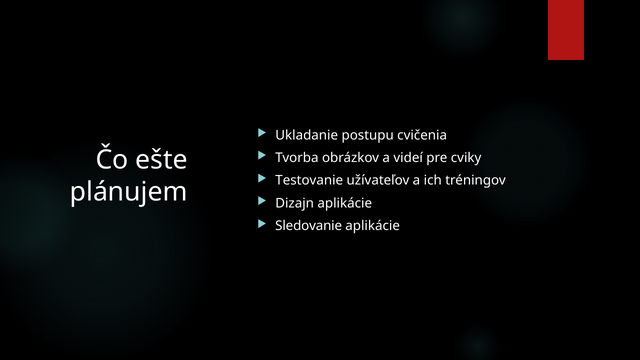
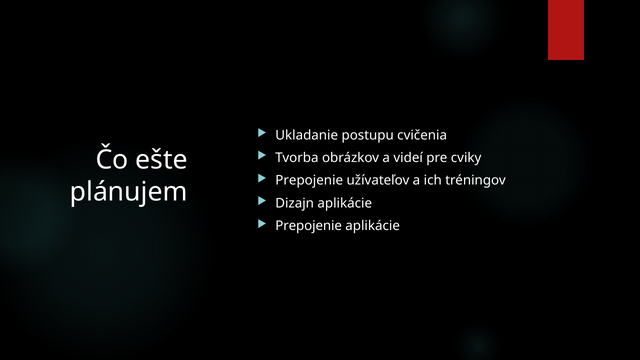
Testovanie: Testovanie -> Prepojenie (309, 181)
Sledovanie: Sledovanie -> Prepojenie (309, 226)
